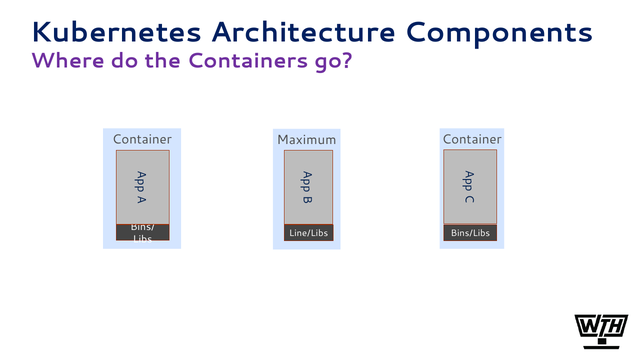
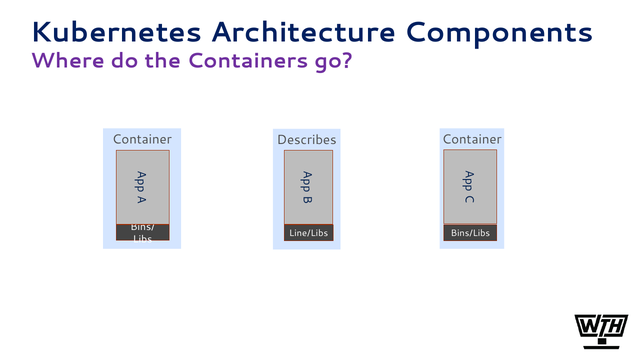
Maximum: Maximum -> Describes (307, 140)
